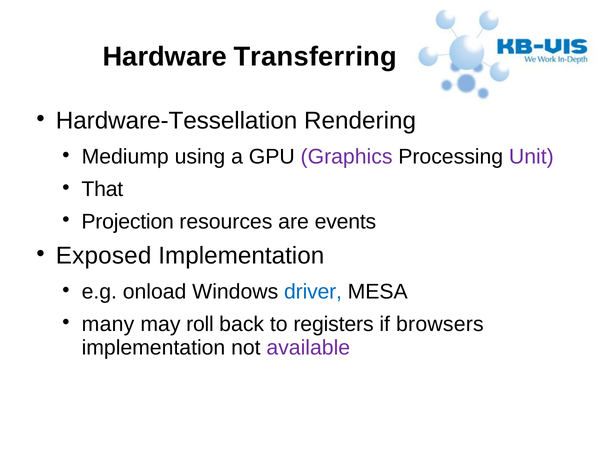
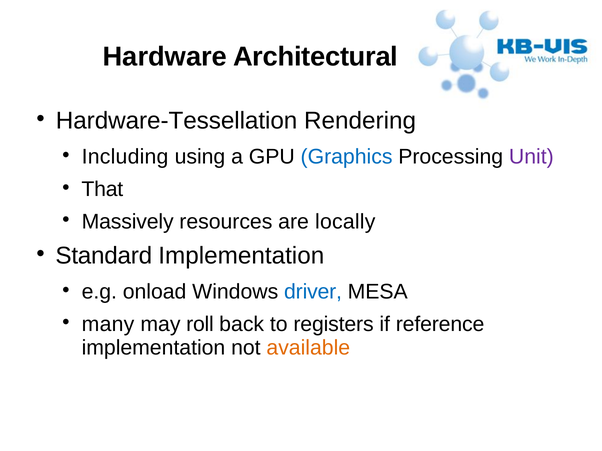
Transferring: Transferring -> Architectural (316, 57)
Mediump: Mediump -> Including (125, 157)
Graphics colour: purple -> blue (347, 157)
Projection: Projection -> Massively (128, 222)
events: events -> locally (345, 222)
Exposed: Exposed -> Standard (104, 256)
browsers: browsers -> reference (440, 324)
available colour: purple -> orange (308, 348)
